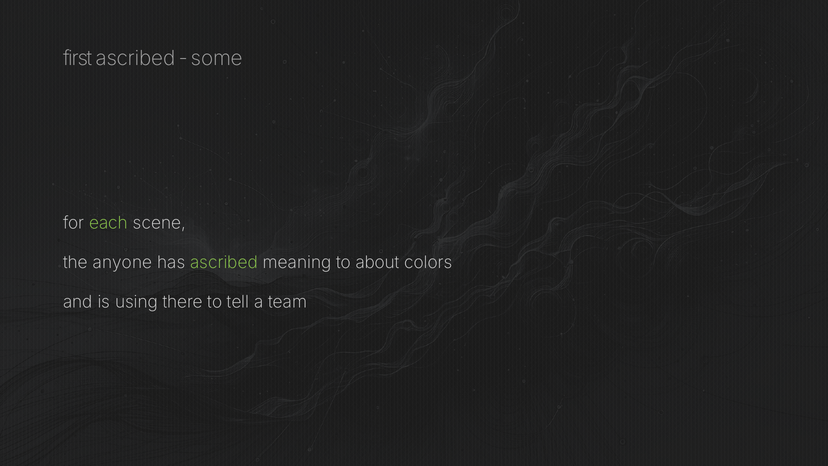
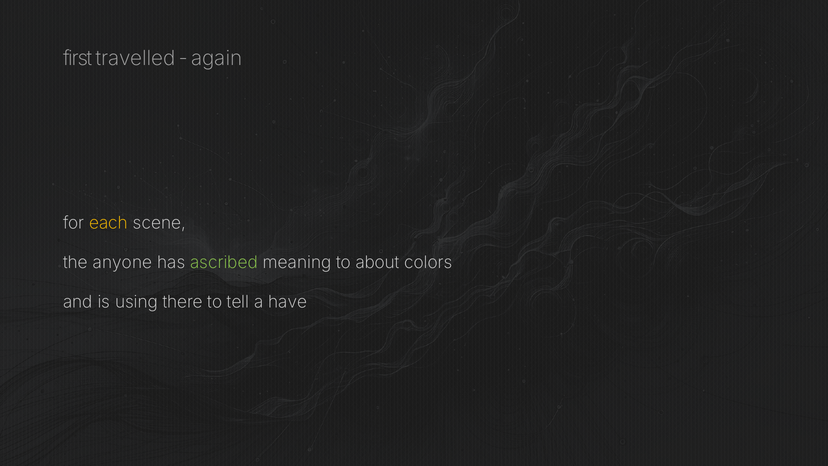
first ascribed: ascribed -> travelled (135, 59)
some: some -> again (217, 59)
each colour: light green -> yellow (109, 223)
team: team -> have (288, 302)
